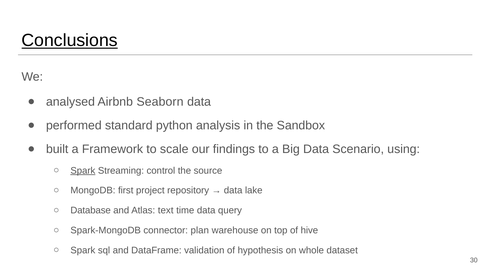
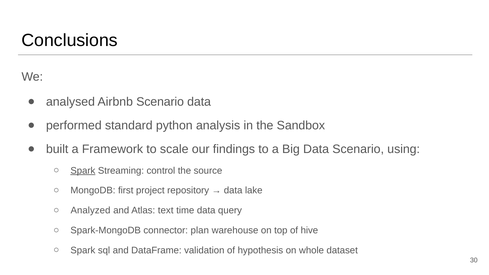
Conclusions underline: present -> none (70, 41)
Airbnb Seaborn: Seaborn -> Scenario (160, 102)
Database: Database -> Analyzed (91, 211)
